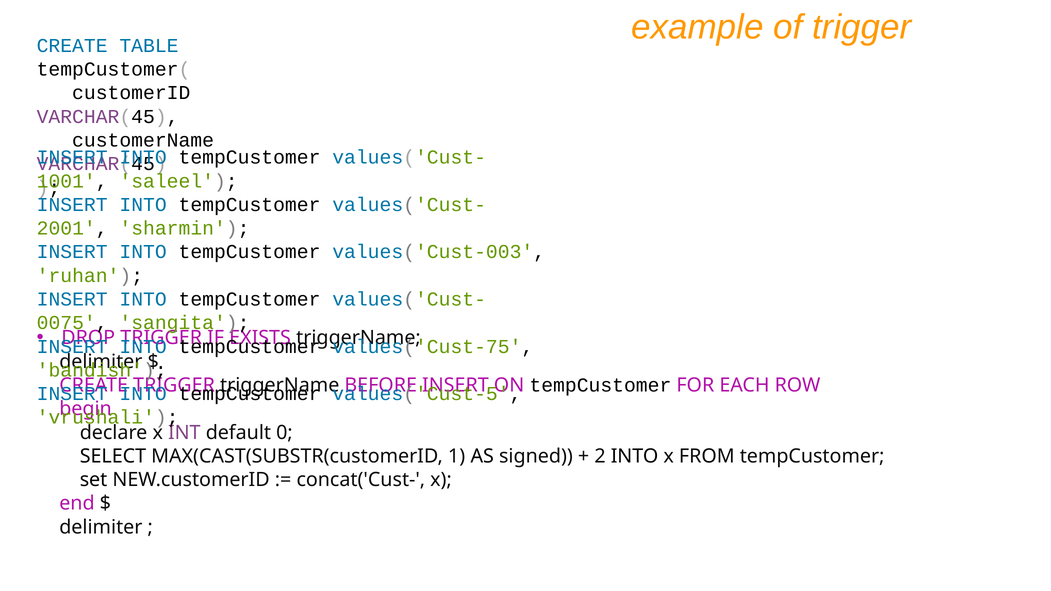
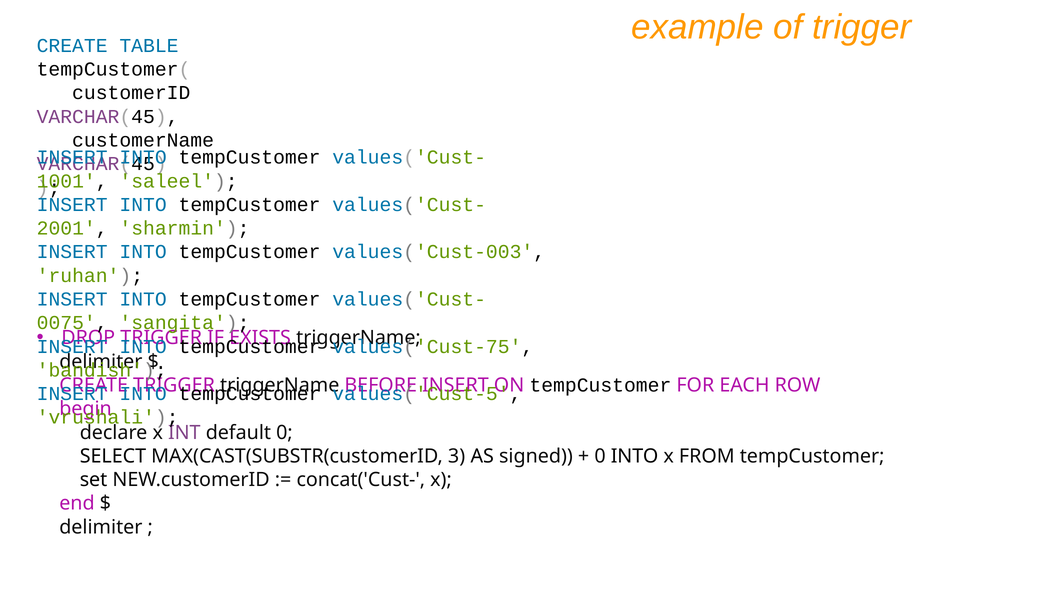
1: 1 -> 3 (457, 456)
2: 2 -> 0 (600, 456)
